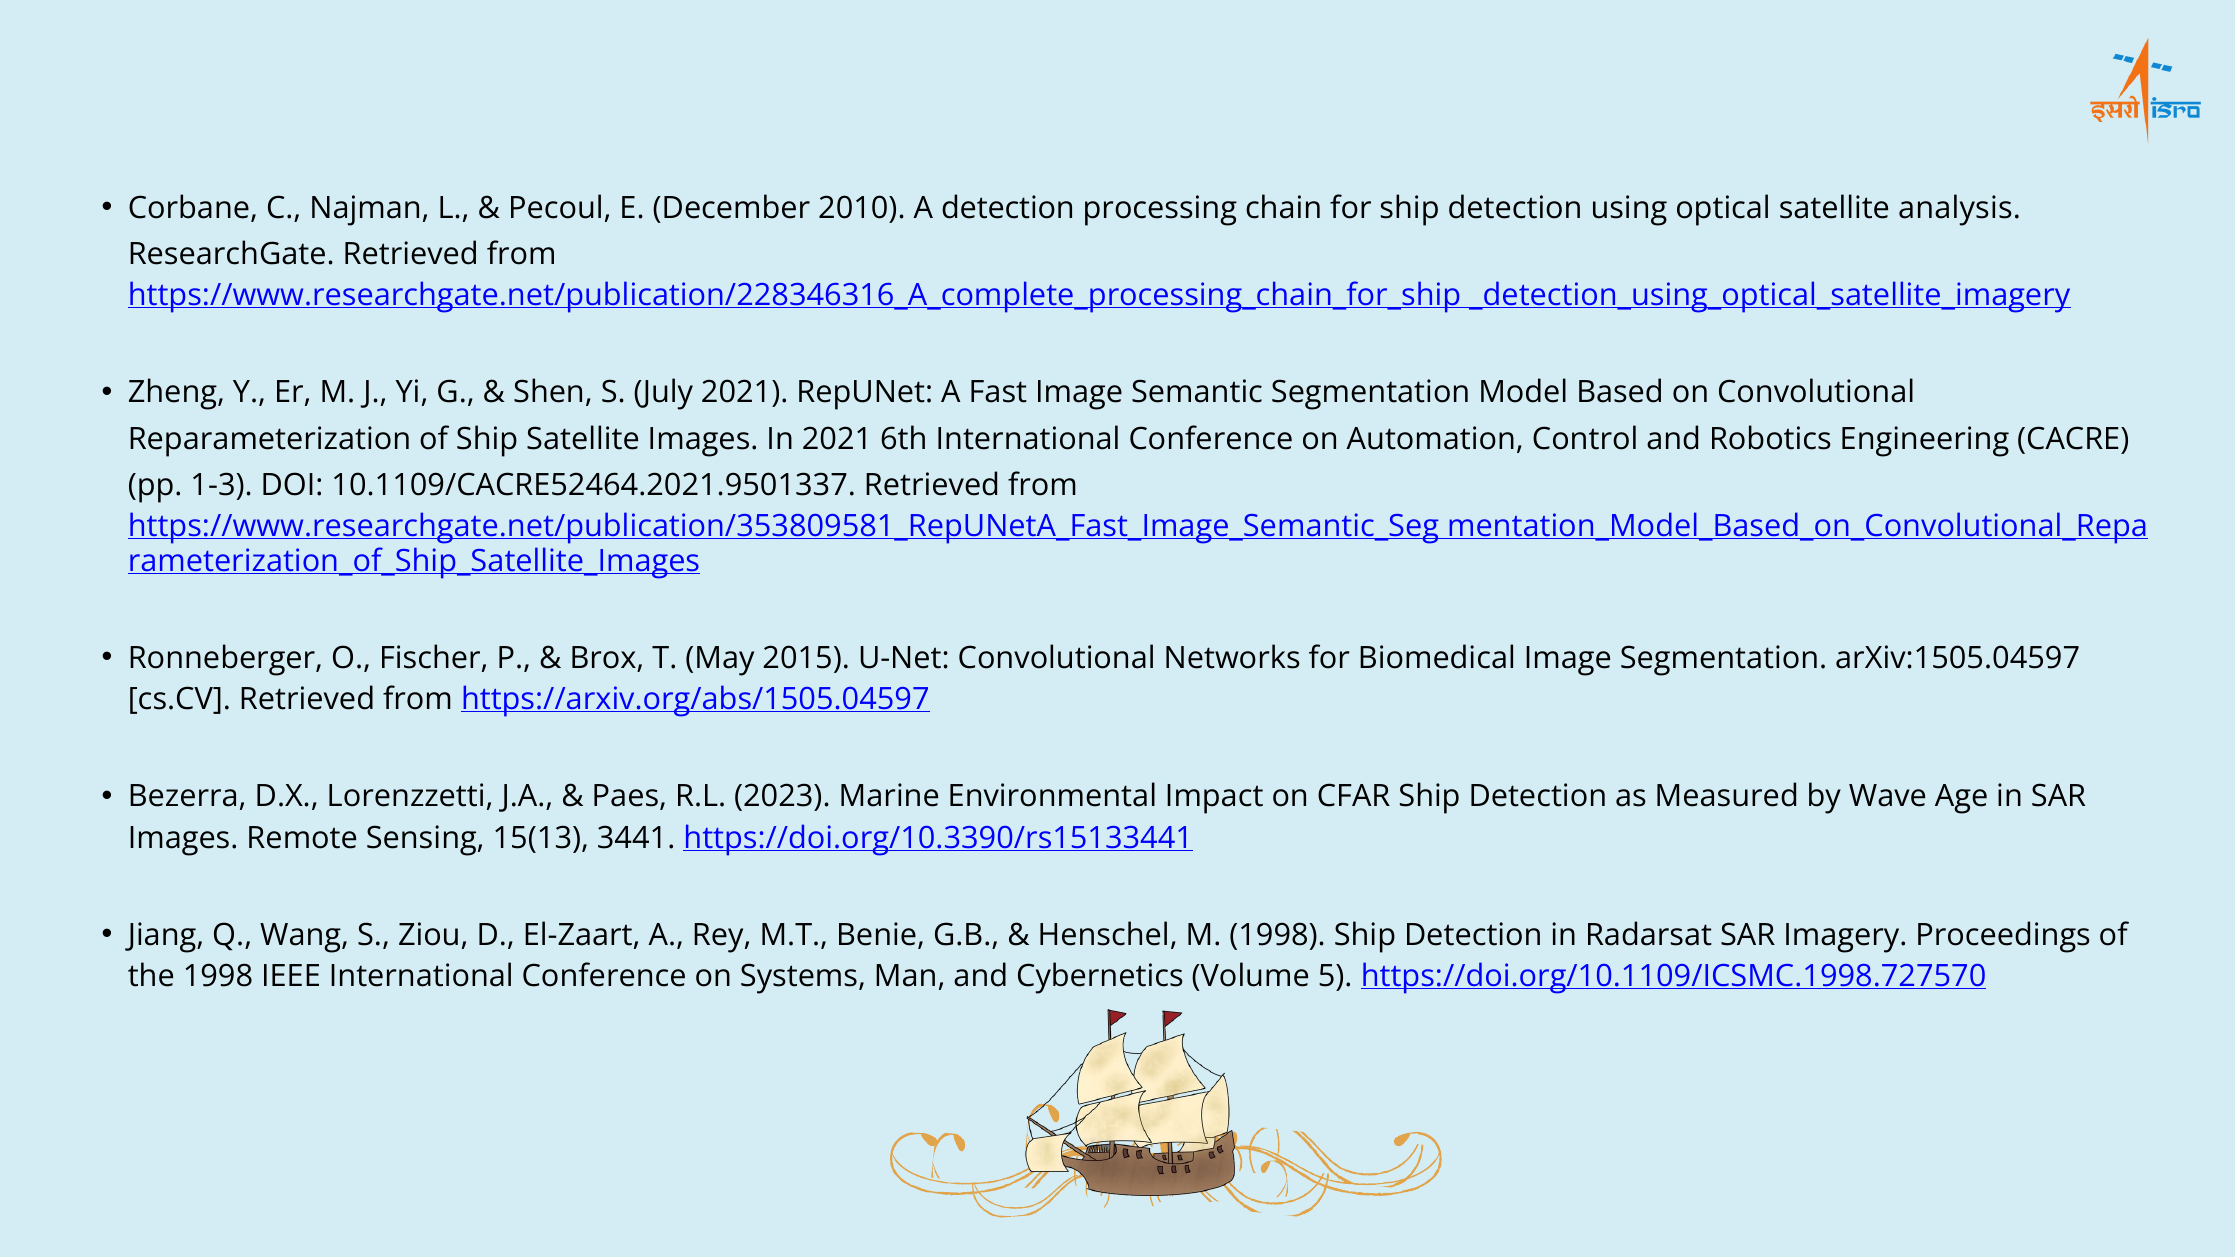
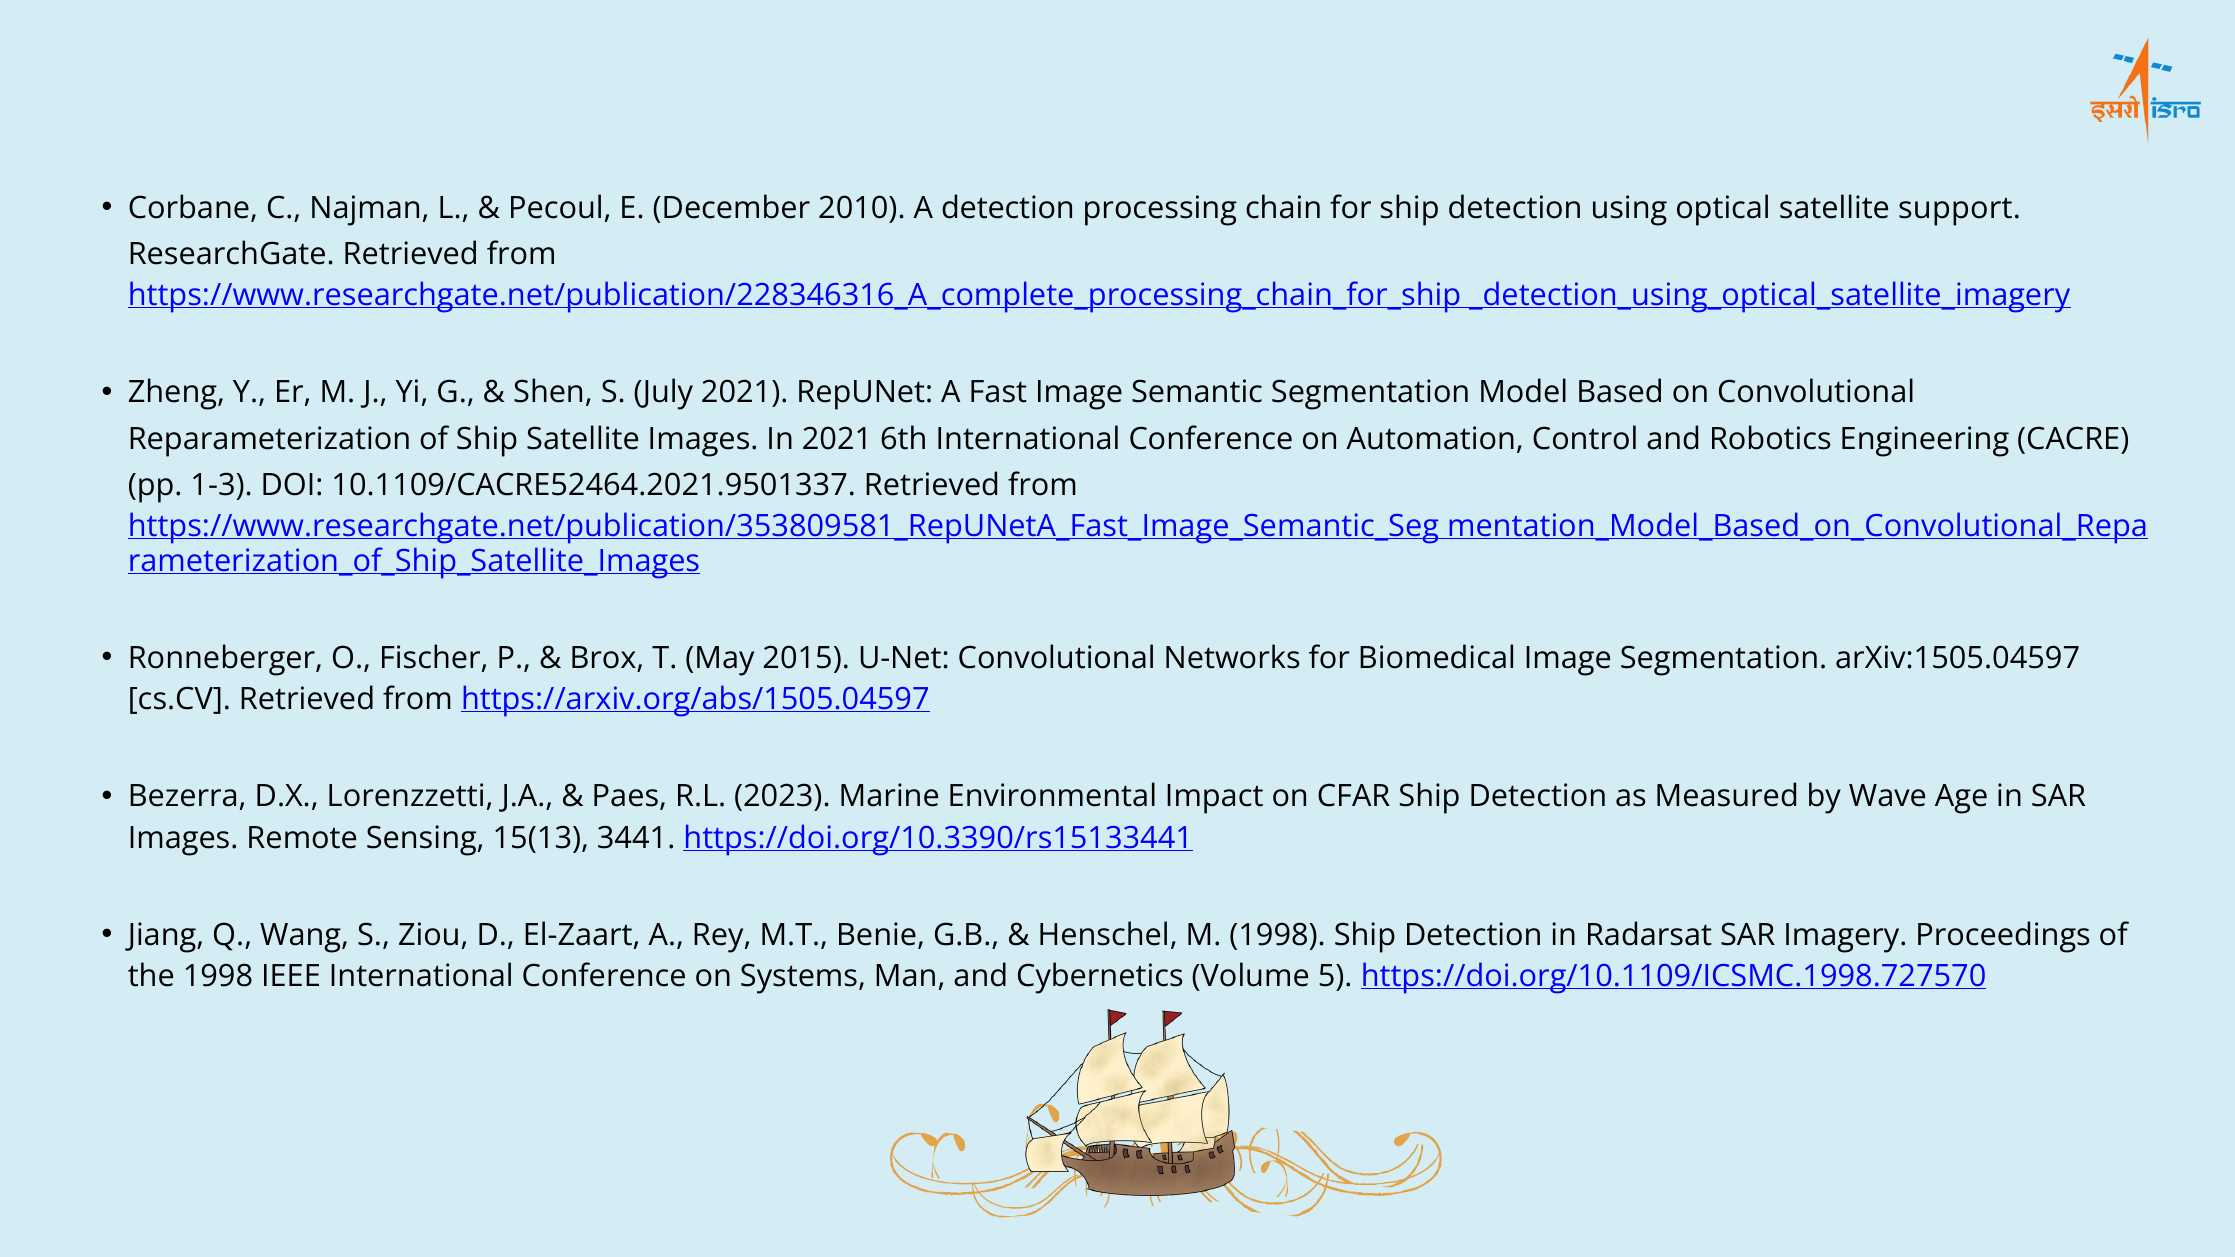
analysis: analysis -> support (1959, 208)
